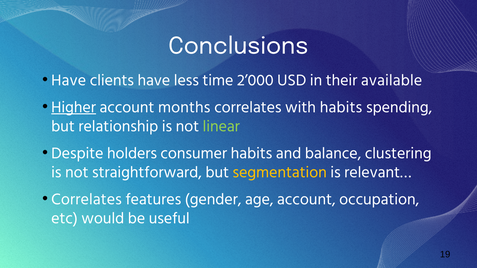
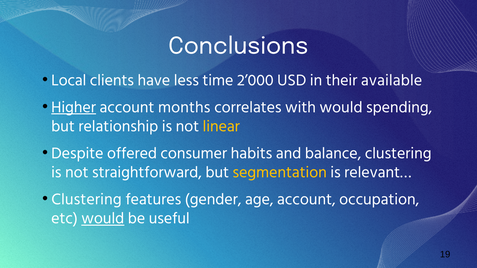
Have: Have -> Local (69, 80)
with habits: habits -> would (341, 107)
linear colour: light green -> yellow (221, 126)
holders: holders -> offered (132, 153)
Correlates: Correlates -> Clustering (86, 199)
would underline: none -> present (103, 219)
